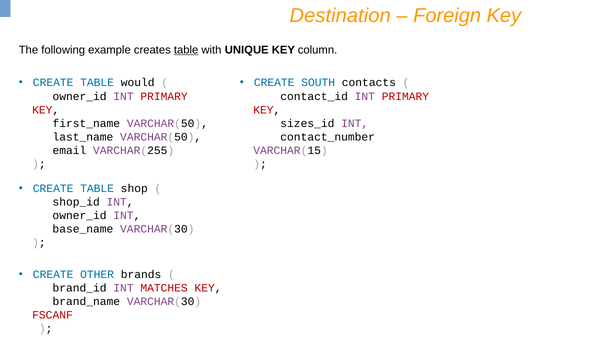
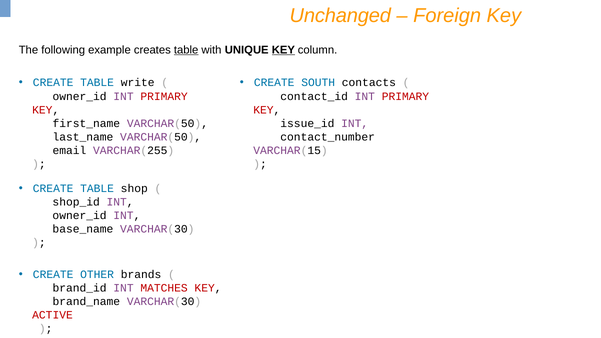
Destination: Destination -> Unchanged (340, 16)
KEY underline: none -> present (283, 50)
would: would -> write (138, 83)
sizes_id: sizes_id -> issue_id (307, 123)
FSCANF: FSCANF -> ACTIVE (53, 315)
